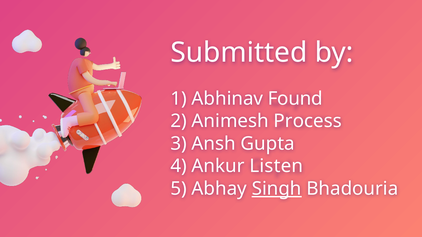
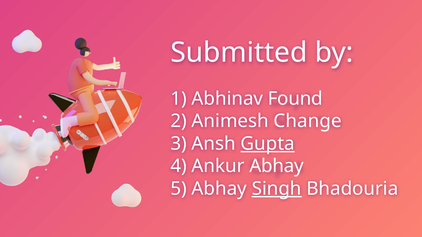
Process: Process -> Change (308, 121)
Gupta underline: none -> present (268, 144)
Ankur Listen: Listen -> Abhay (277, 166)
